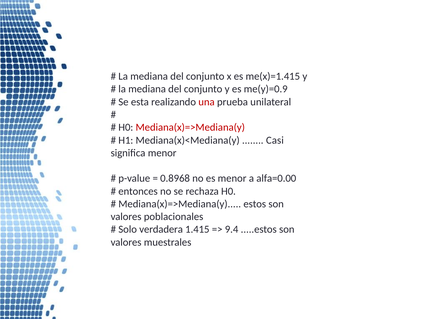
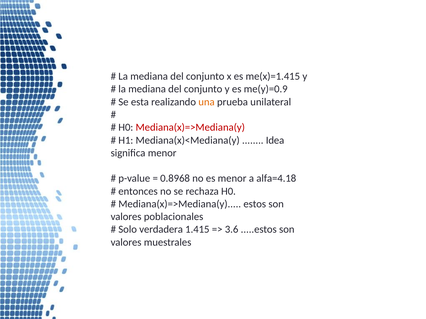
una colour: red -> orange (206, 102)
Casi: Casi -> Idea (275, 140)
alfa=0.00: alfa=0.00 -> alfa=4.18 (276, 179)
9.4: 9.4 -> 3.6 (232, 230)
